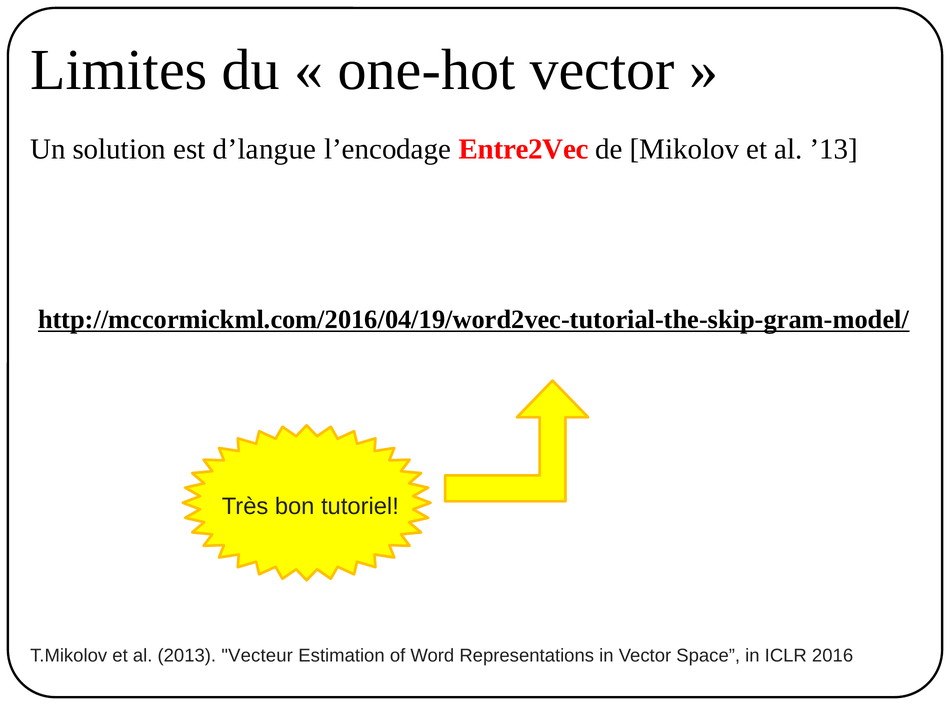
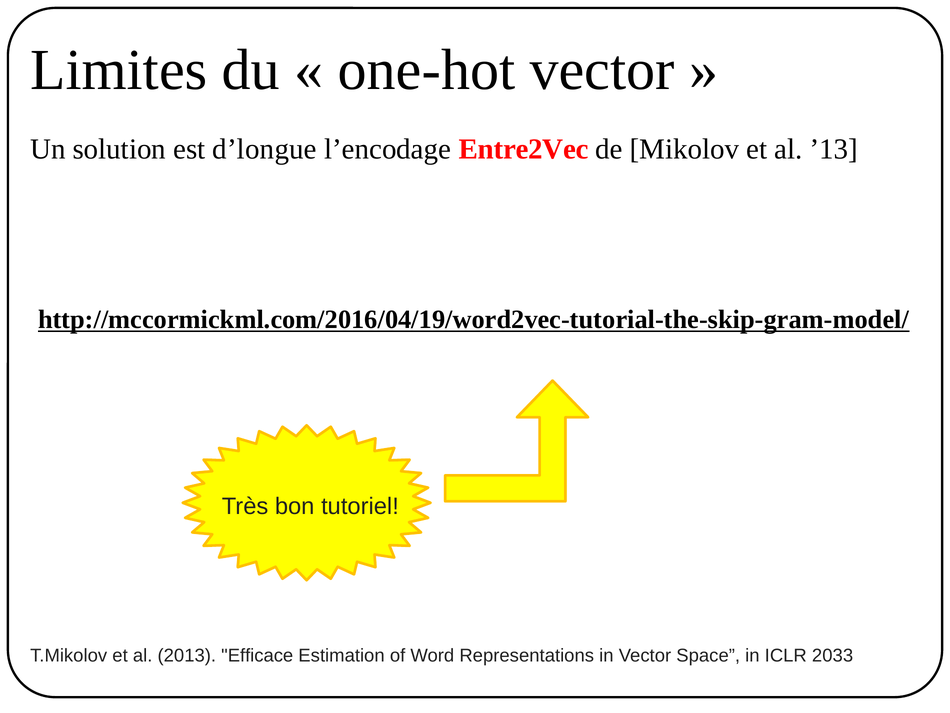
d’langue: d’langue -> d’longue (265, 149)
Vecteur: Vecteur -> Efficace (257, 655)
2016: 2016 -> 2033 (833, 655)
